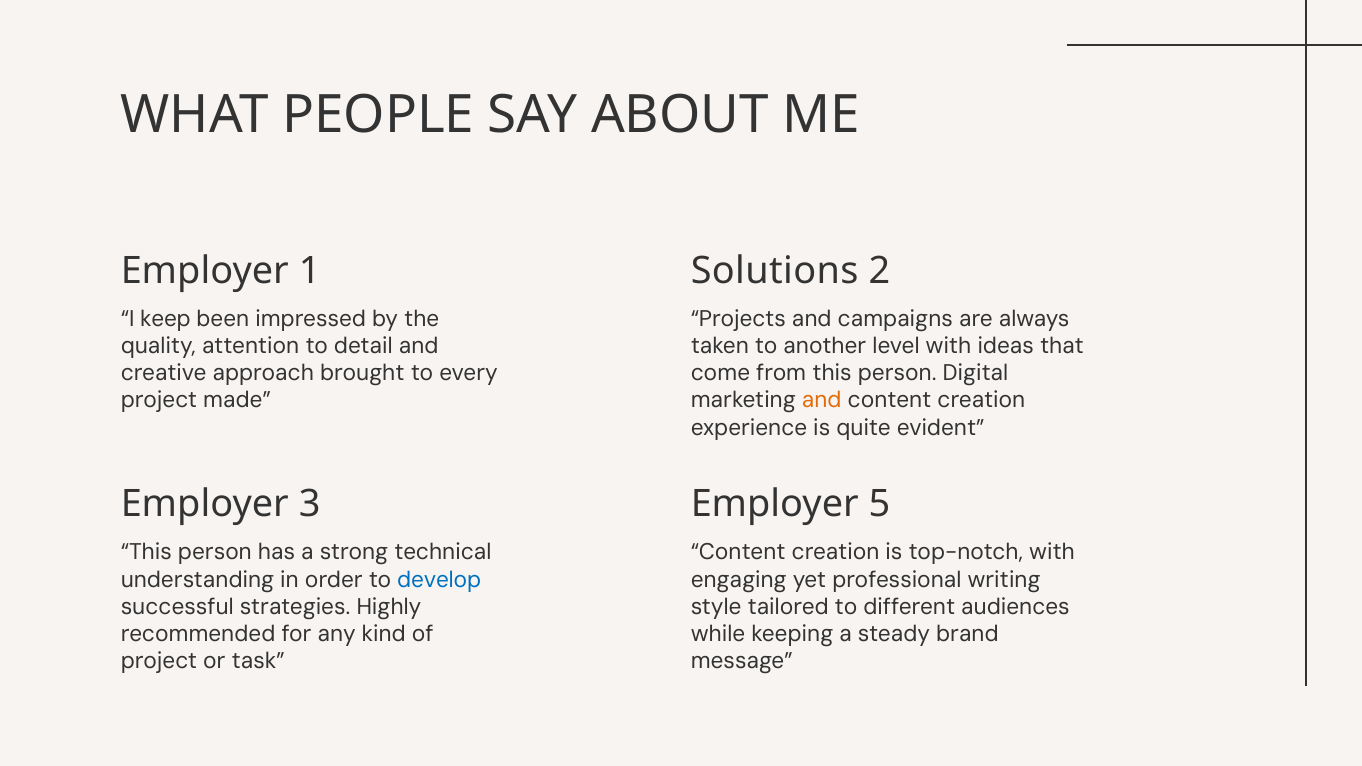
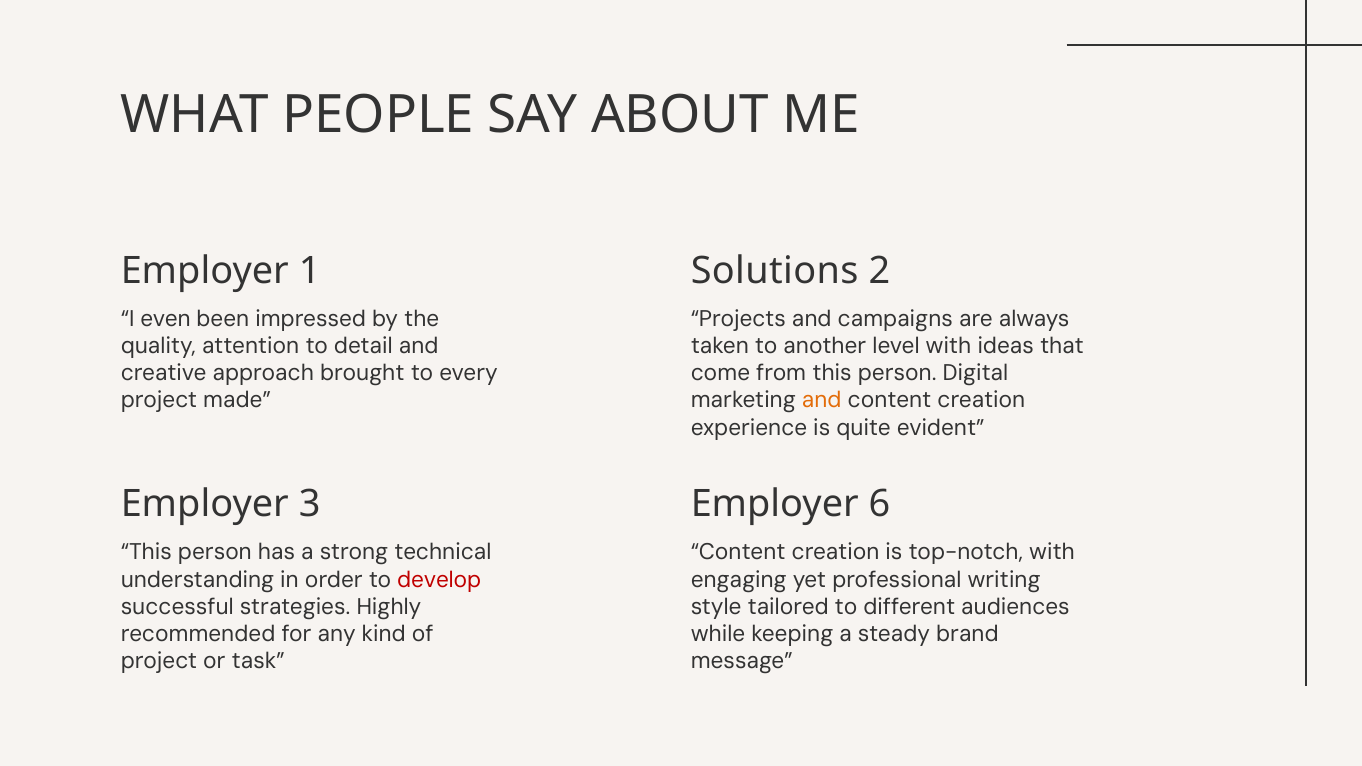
keep: keep -> even (165, 319)
5: 5 -> 6 (880, 505)
develop colour: blue -> red (439, 580)
